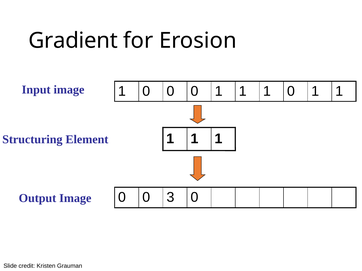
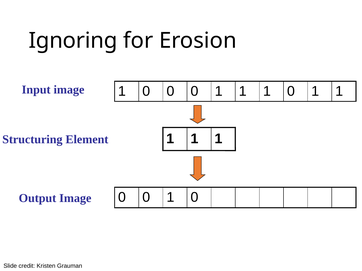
Gradient: Gradient -> Ignoring (73, 41)
3: 3 -> 1 (170, 198)
